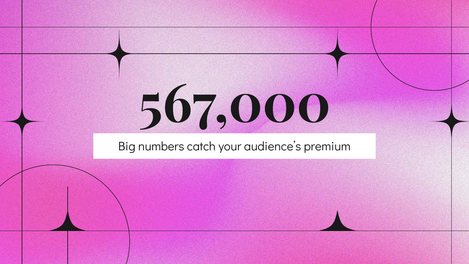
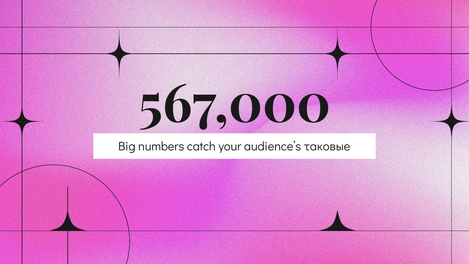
premium: premium -> таковые (327, 146)
